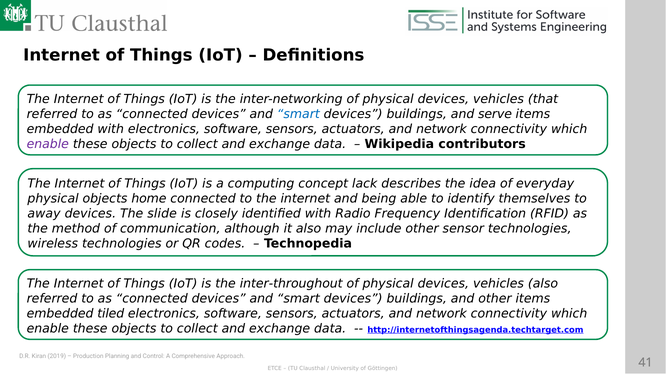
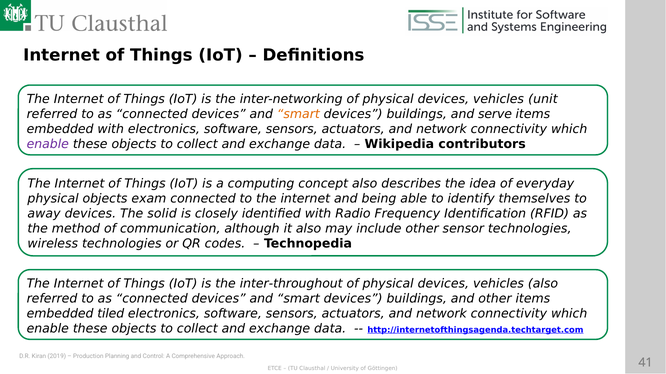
that: that -> unit (543, 99)
smart colour: blue -> orange (298, 114)
concept lack: lack -> also (365, 184)
home: home -> exam (149, 199)
slide: slide -> solid (162, 214)
